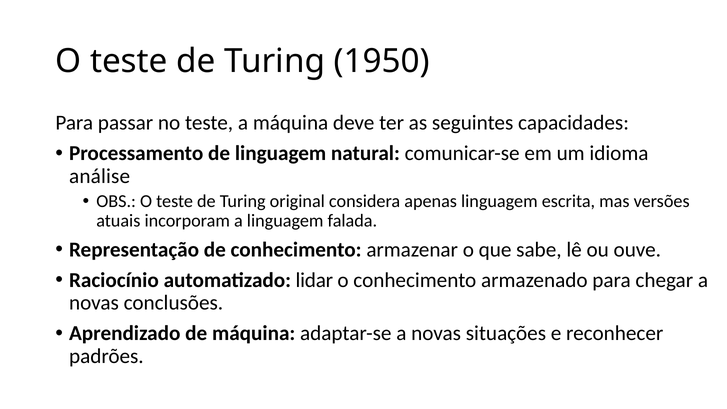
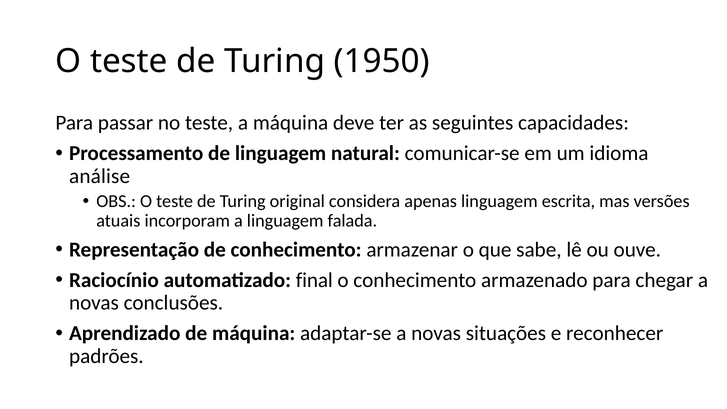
lidar: lidar -> final (314, 280)
